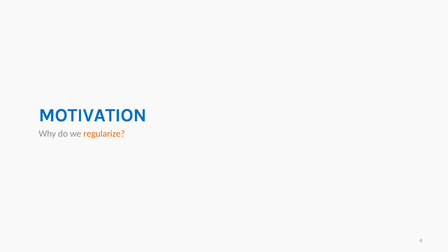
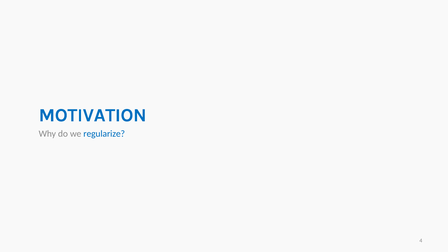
regularize colour: orange -> blue (104, 134)
